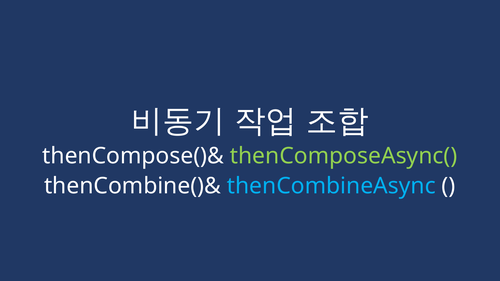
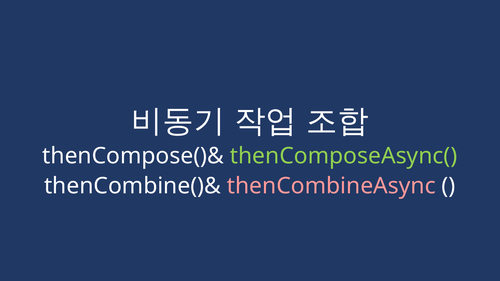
thenCombineAsync colour: light blue -> pink (331, 186)
